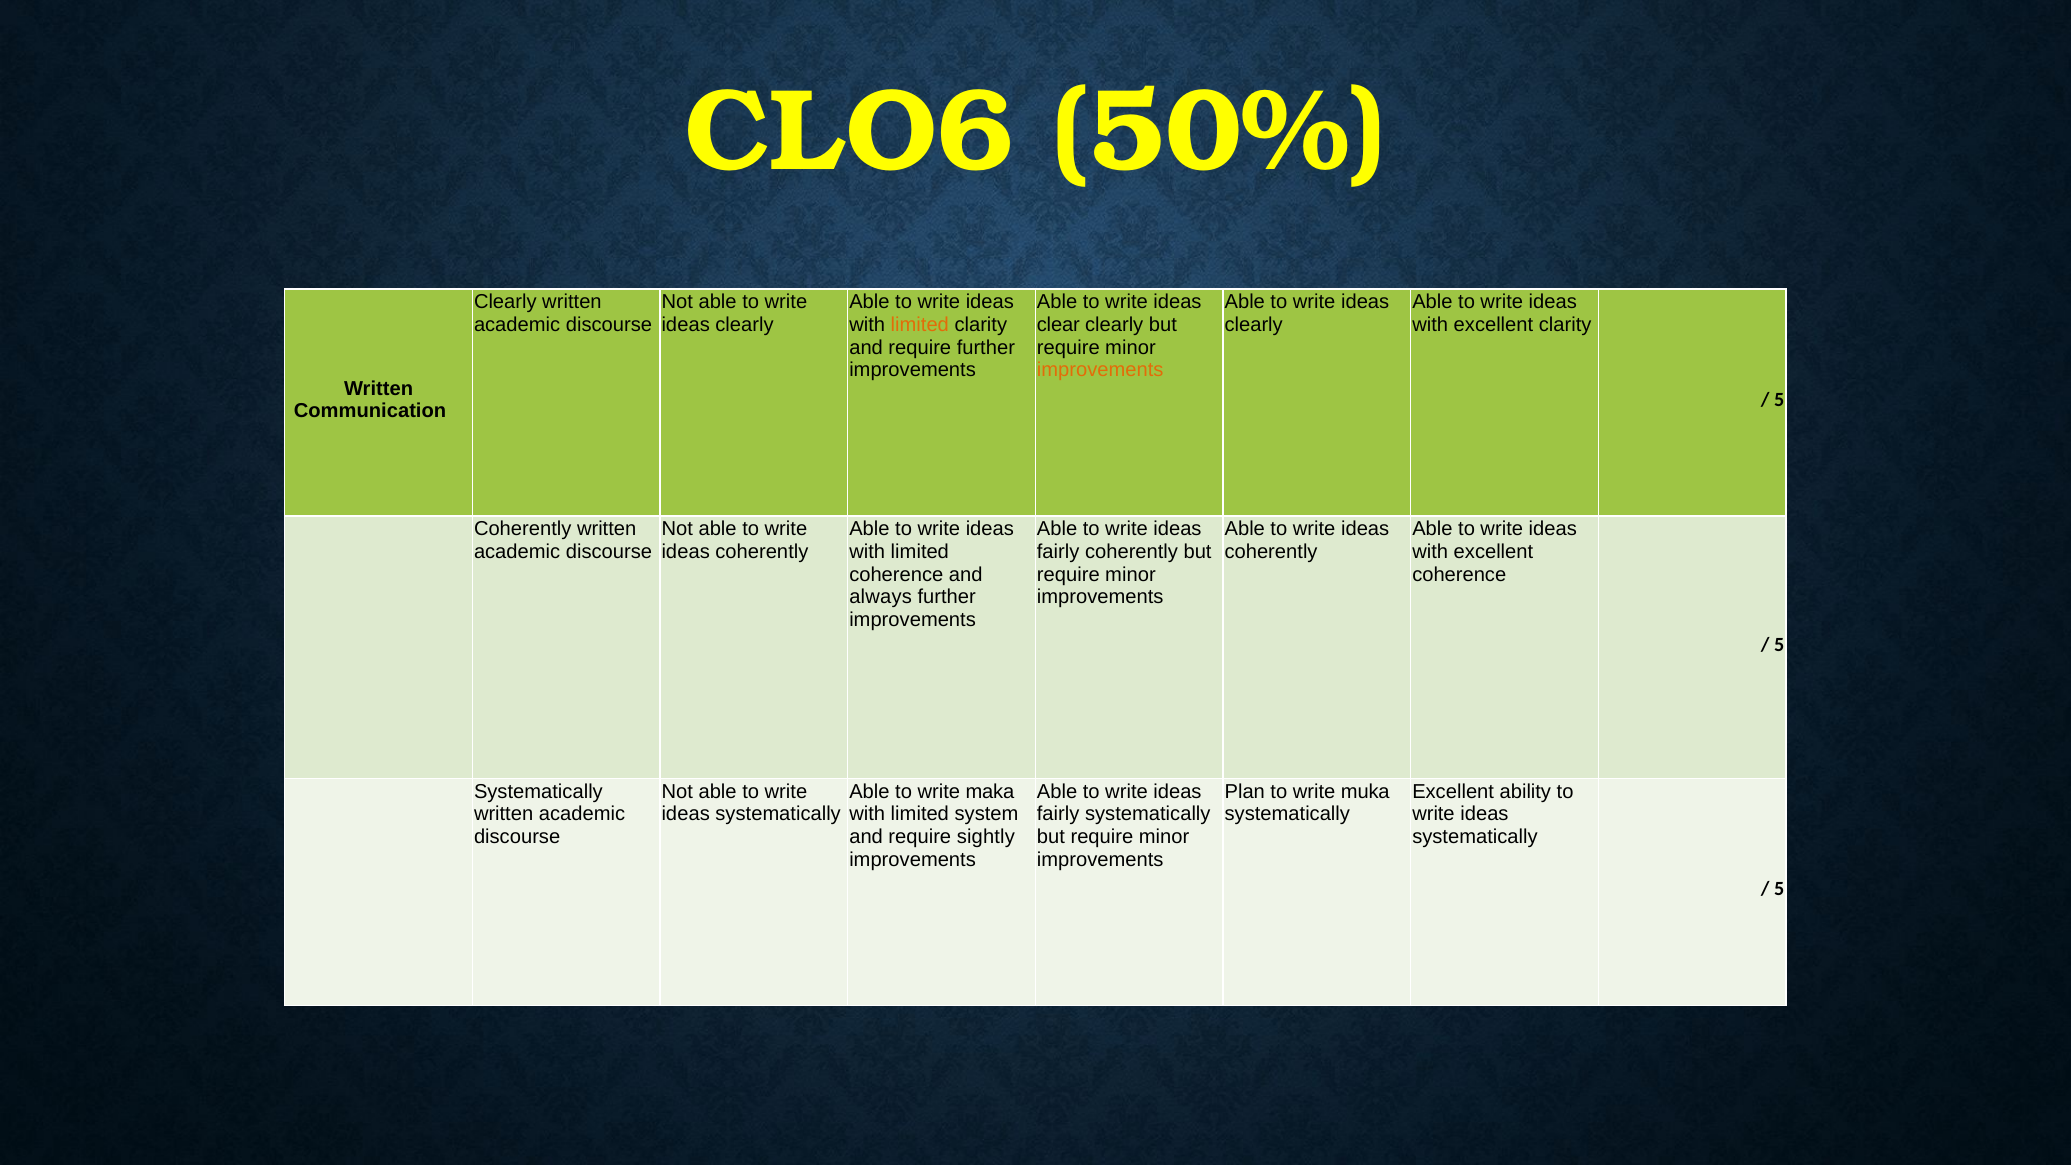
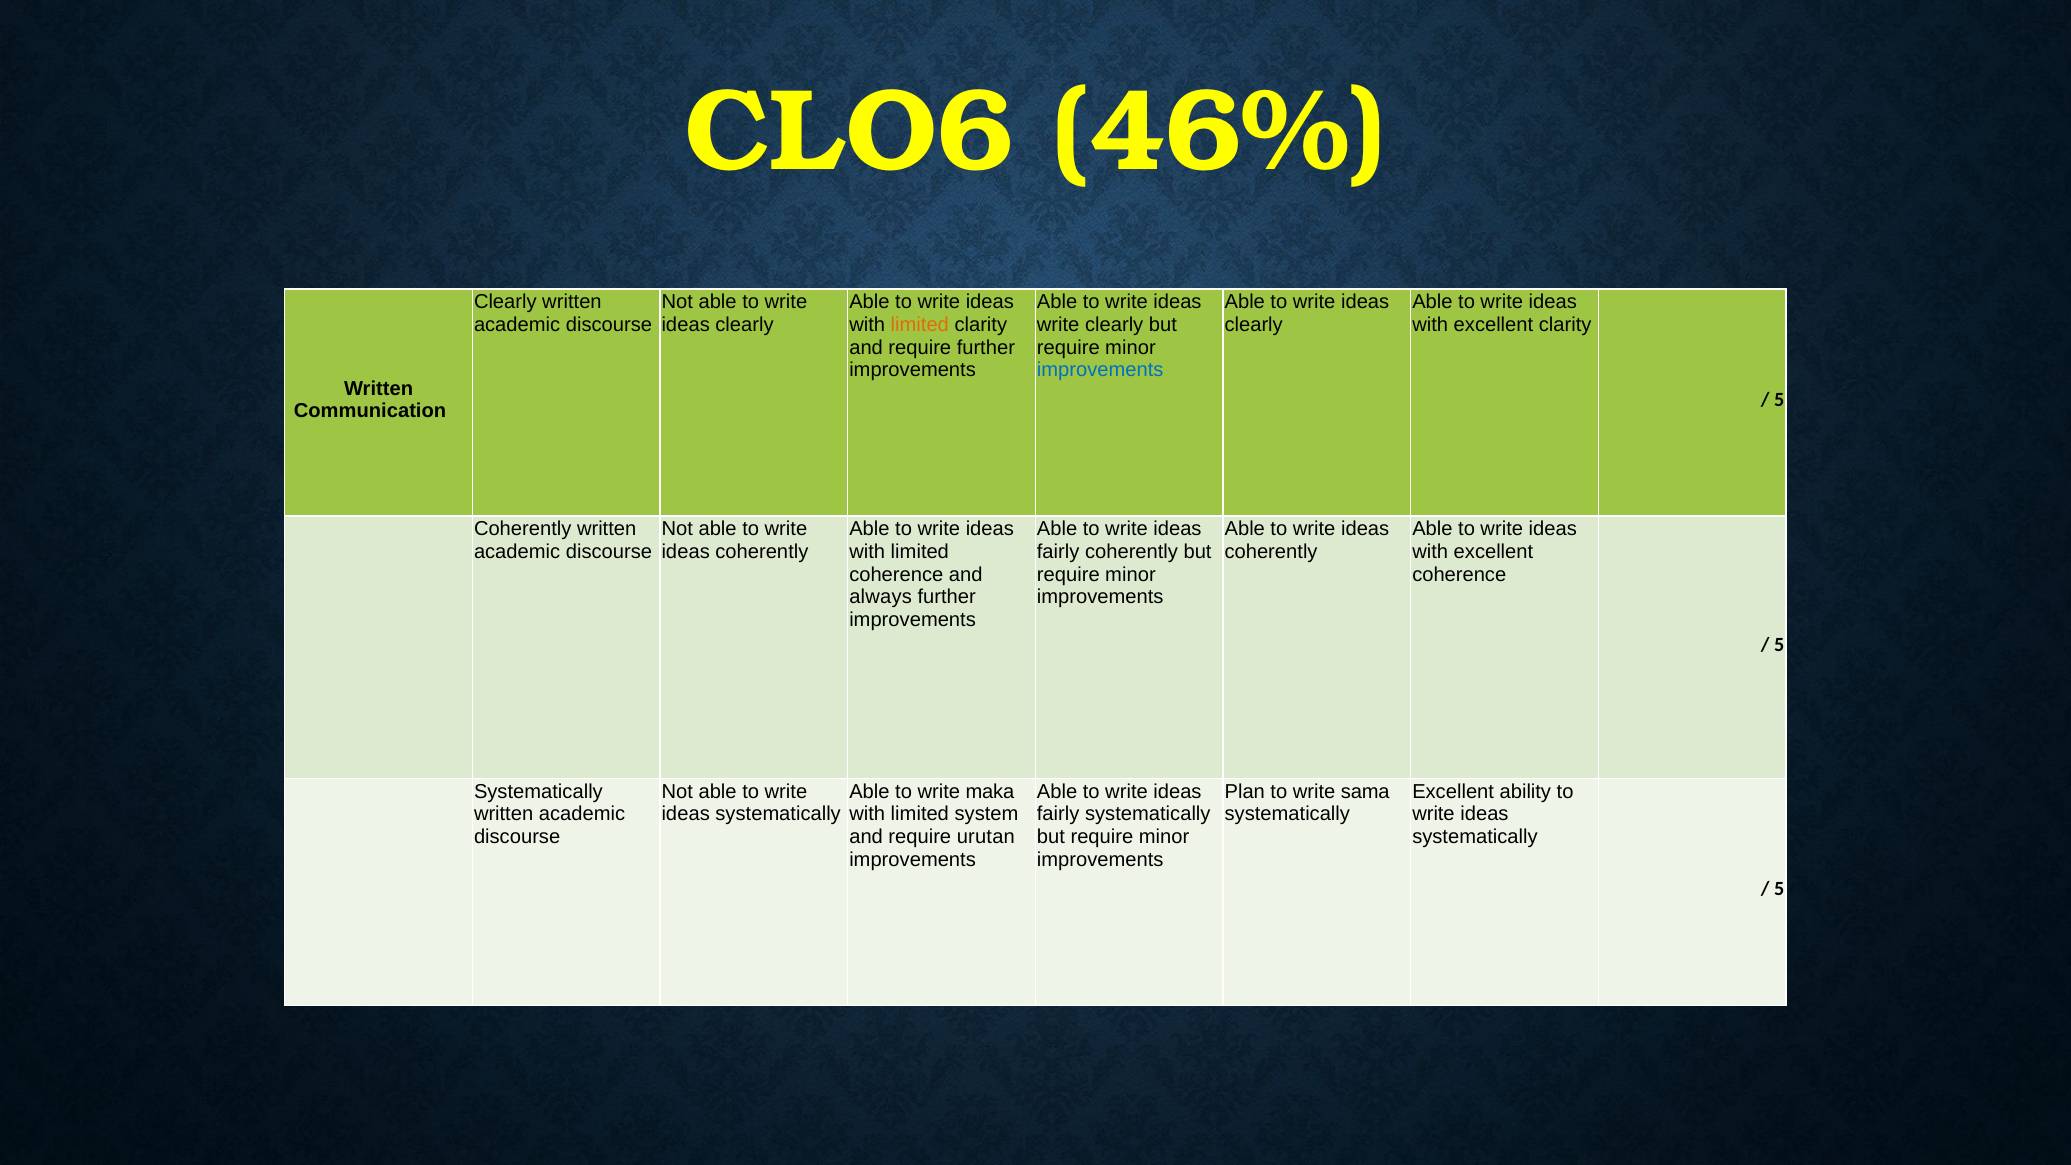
50%: 50% -> 46% (1219, 132)
clear: clear -> write (1058, 325)
improvements colour: orange -> blue (1100, 370)
muka: muka -> sama (1365, 792)
sightly: sightly -> urutan (986, 837)
